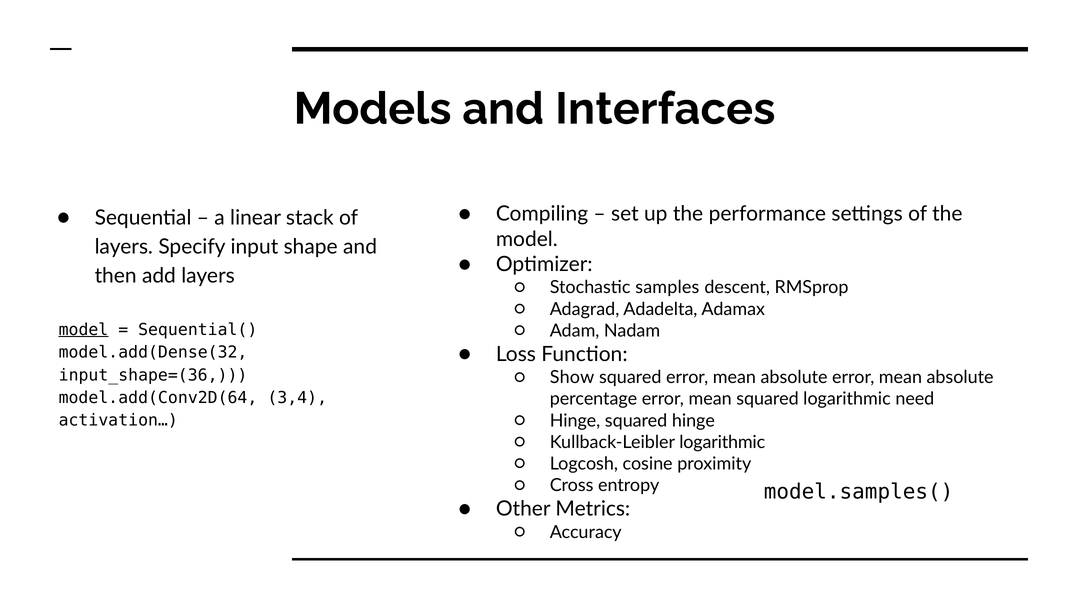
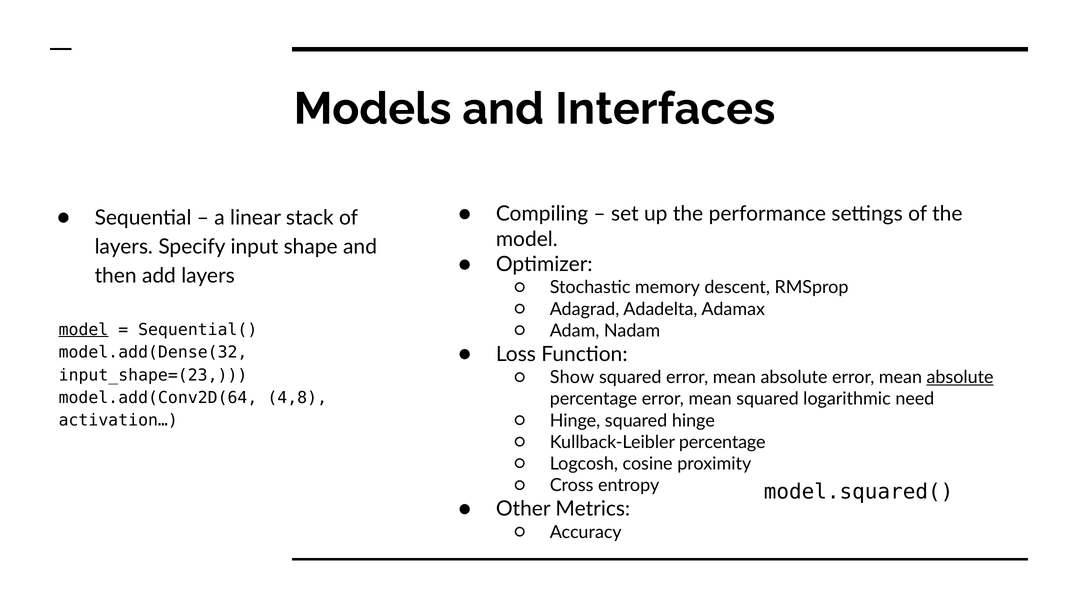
samples: samples -> memory (667, 287)
input_shape=(36: input_shape=(36 -> input_shape=(23 (153, 375)
absolute underline: none -> present (960, 377)
3,4: 3,4 -> 4,8 (297, 397)
Kullback-Leibler logarithmic: logarithmic -> percentage (722, 442)
model.samples(: model.samples( -> model.squared( (859, 491)
